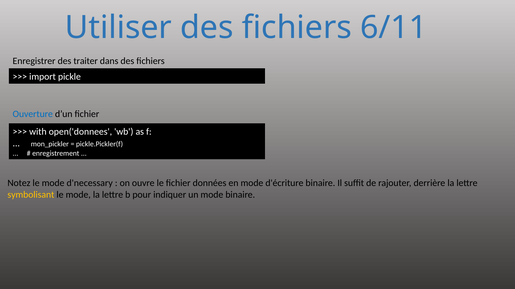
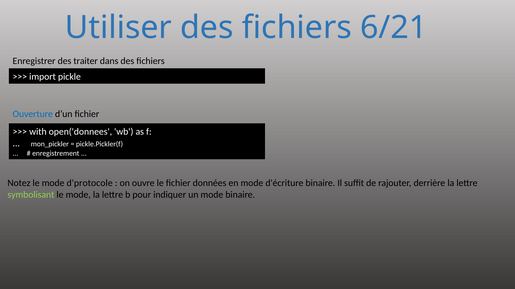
6/11: 6/11 -> 6/21 (394, 28)
d'necessary: d'necessary -> d'protocole (90, 183)
symbolisant colour: yellow -> light green (31, 195)
